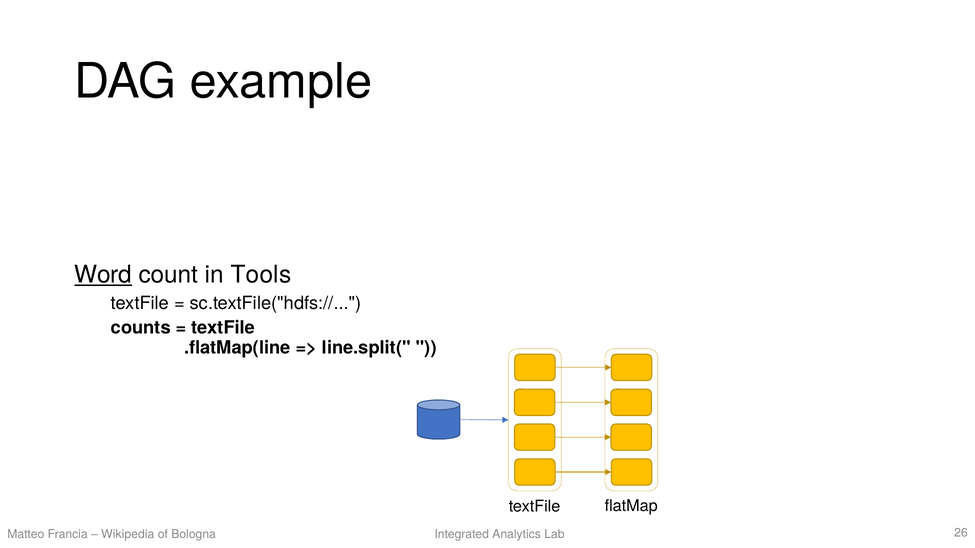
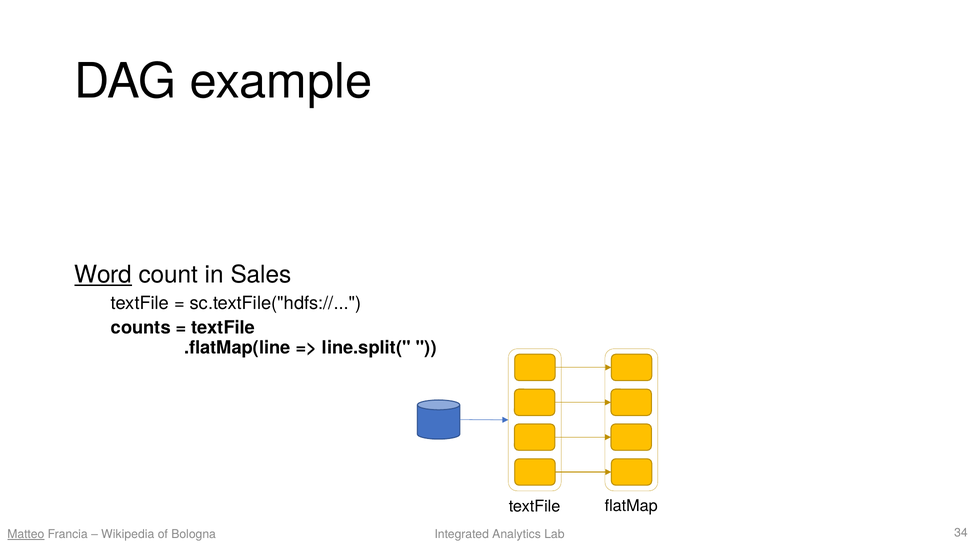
Tools: Tools -> Sales (261, 275)
Matteo underline: none -> present (26, 535)
26: 26 -> 34 (961, 533)
